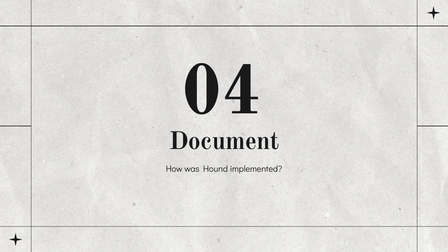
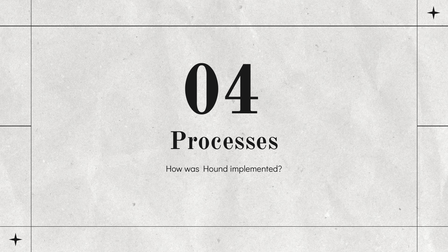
Document: Document -> Processes (224, 141)
